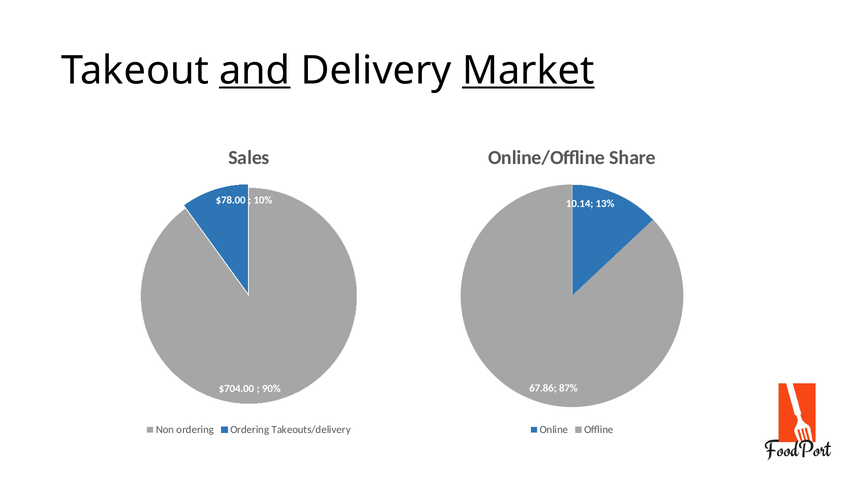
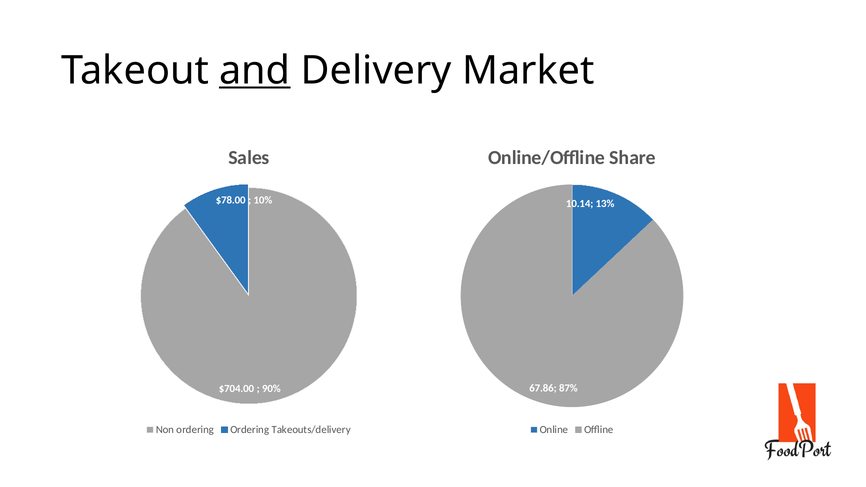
Market underline: present -> none (528, 70)
